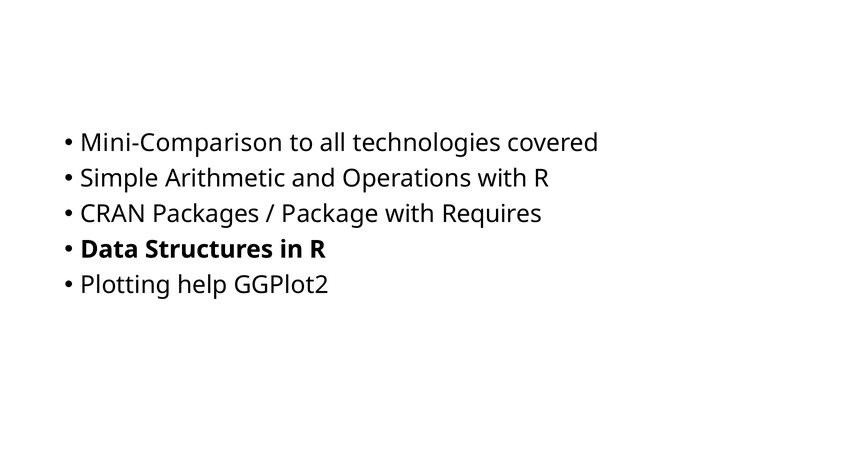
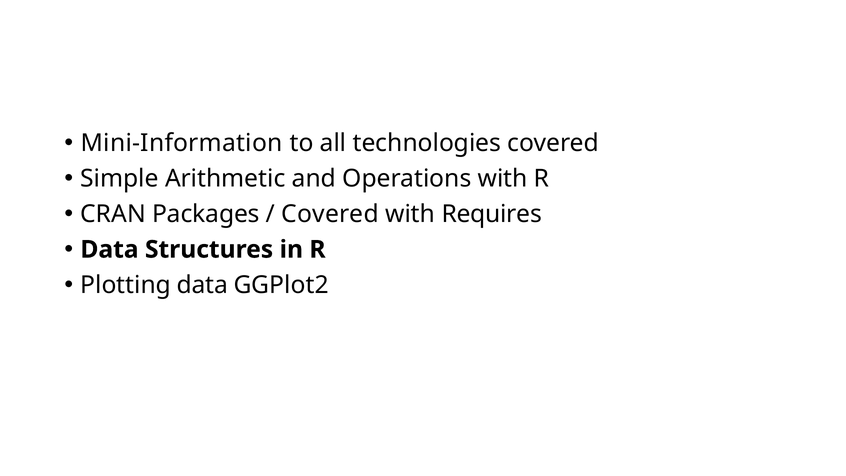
Mini-Comparison: Mini-Comparison -> Mini-Information (182, 143)
Package: Package -> Covered (330, 214)
Plotting help: help -> data (202, 285)
